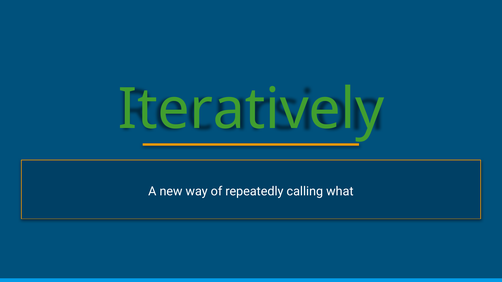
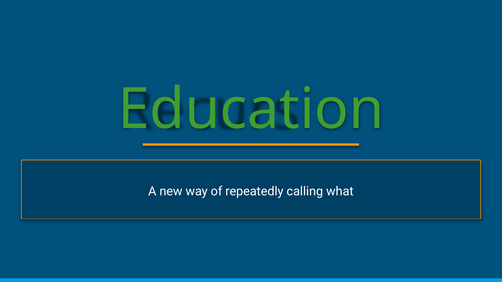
Iteratively: Iteratively -> Education (251, 109)
